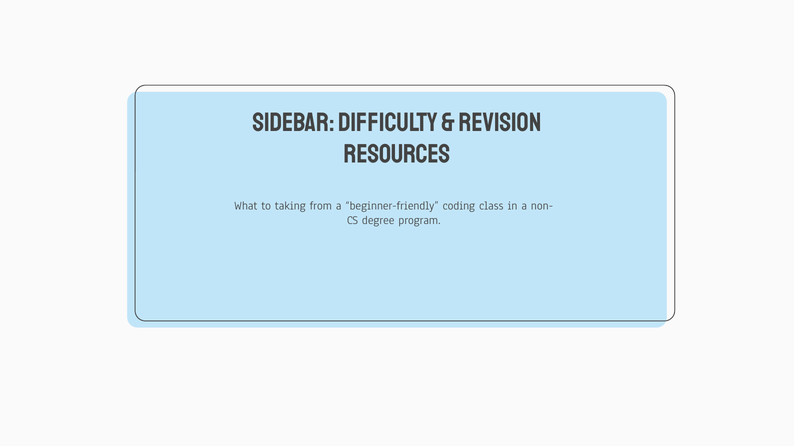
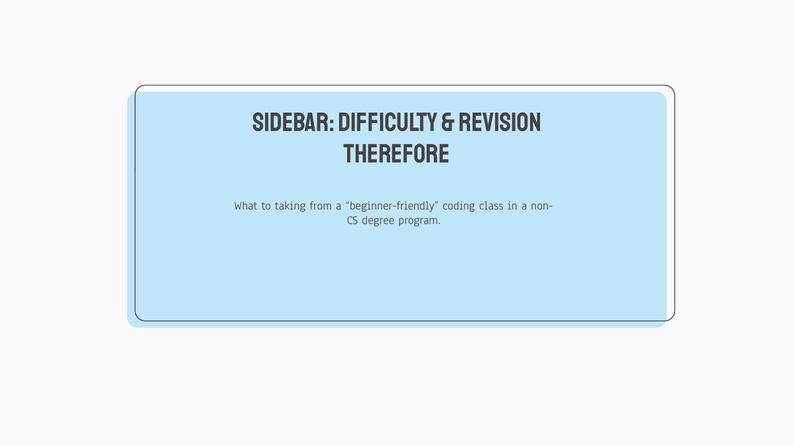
Resources: Resources -> Therefore (397, 154)
